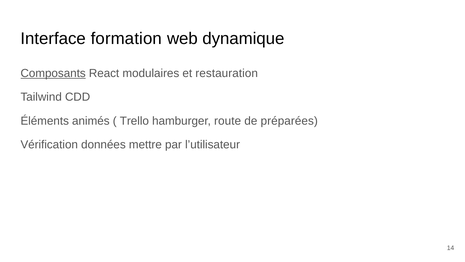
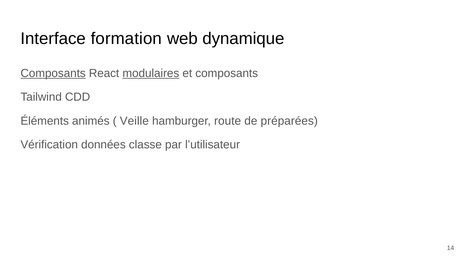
modulaires underline: none -> present (151, 73)
et restauration: restauration -> composants (227, 73)
Trello: Trello -> Veille (134, 121)
mettre: mettre -> classe (145, 144)
